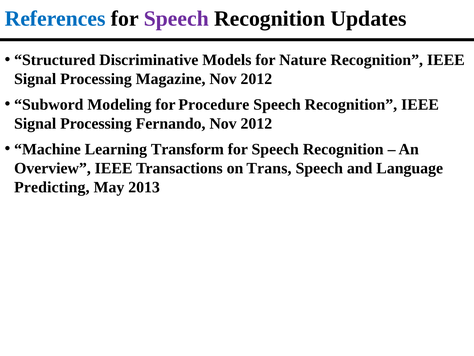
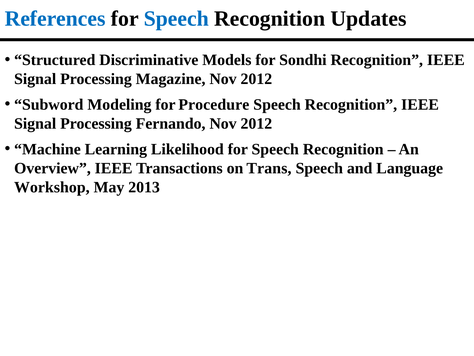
Speech colour: purple -> blue (176, 19)
Nature: Nature -> Sondhi (303, 60)
Transform: Transform -> Likelihood (187, 149)
Predicting: Predicting -> Workshop (52, 187)
